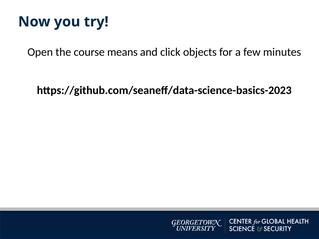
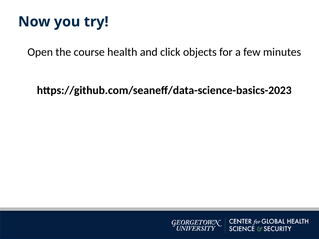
means: means -> health (122, 52)
